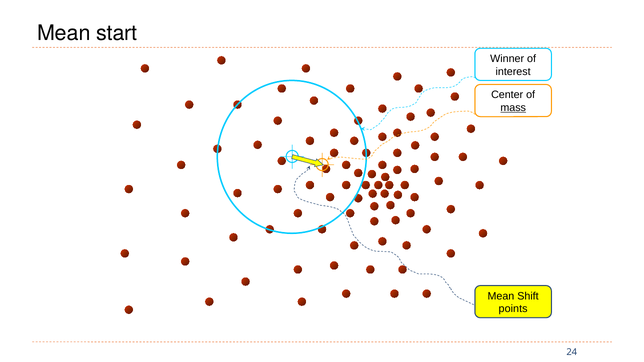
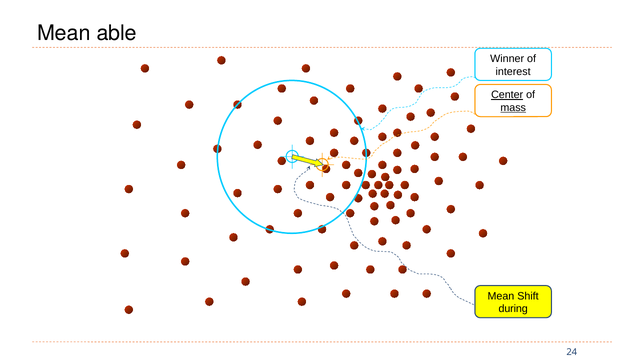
start: start -> able (117, 33)
Center underline: none -> present (507, 95)
points: points -> during (513, 309)
